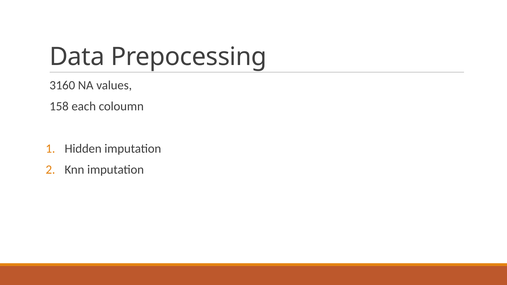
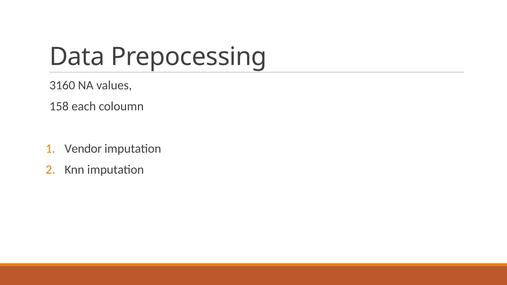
Hidden: Hidden -> Vendor (83, 149)
